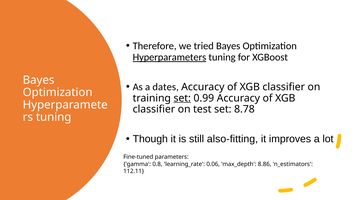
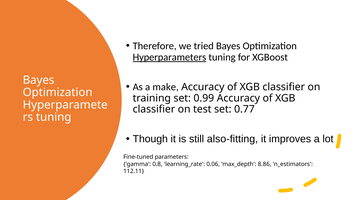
dates: dates -> make (166, 87)
set underline: present -> none (182, 98)
8.78: 8.78 -> 0.77 (244, 109)
